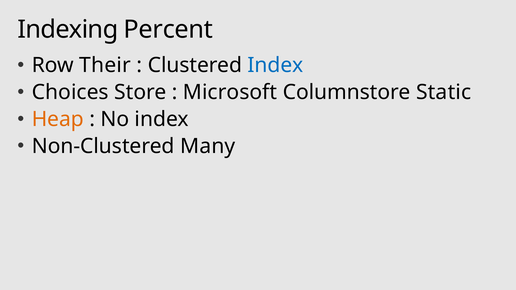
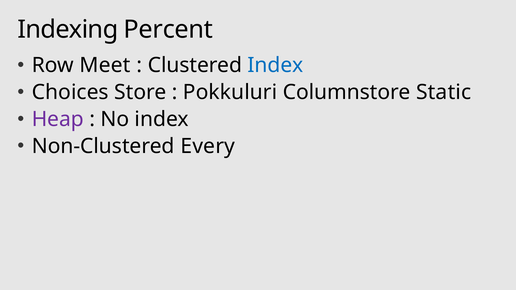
Their: Their -> Meet (105, 65)
Microsoft: Microsoft -> Pokkuluri (230, 92)
Heap colour: orange -> purple (58, 119)
Many: Many -> Every (208, 146)
